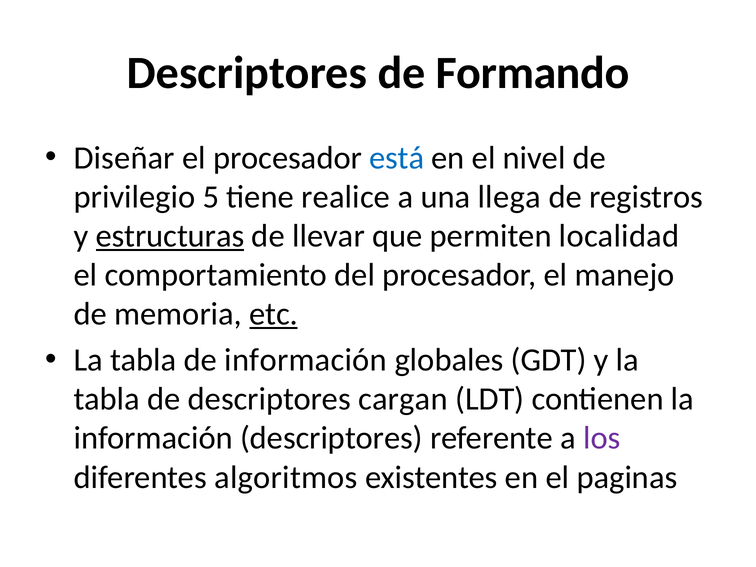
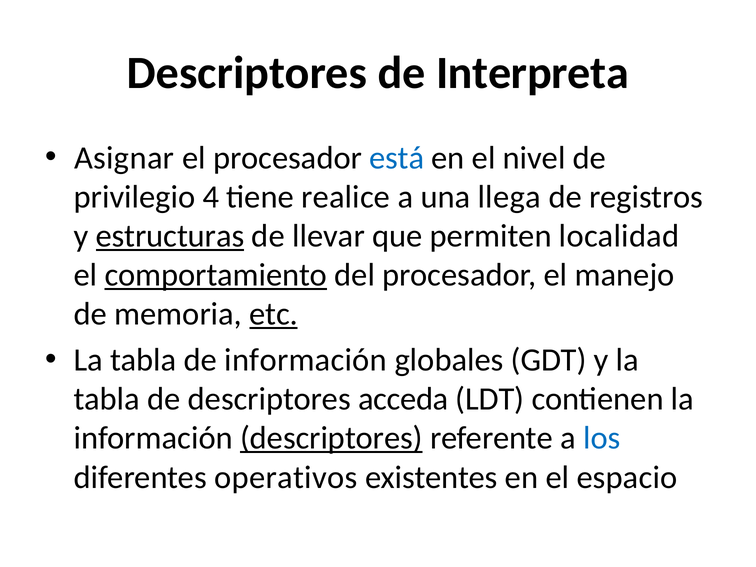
Formando: Formando -> Interpreta (532, 73)
Diseñar: Diseñar -> Asignar (124, 158)
5: 5 -> 4 (211, 197)
comportamiento underline: none -> present (216, 275)
cargan: cargan -> acceda (403, 399)
descriptores underline: none -> present (331, 438)
los colour: purple -> blue (602, 438)
algoritmos: algoritmos -> operativos (286, 477)
paginas: paginas -> espacio (627, 477)
